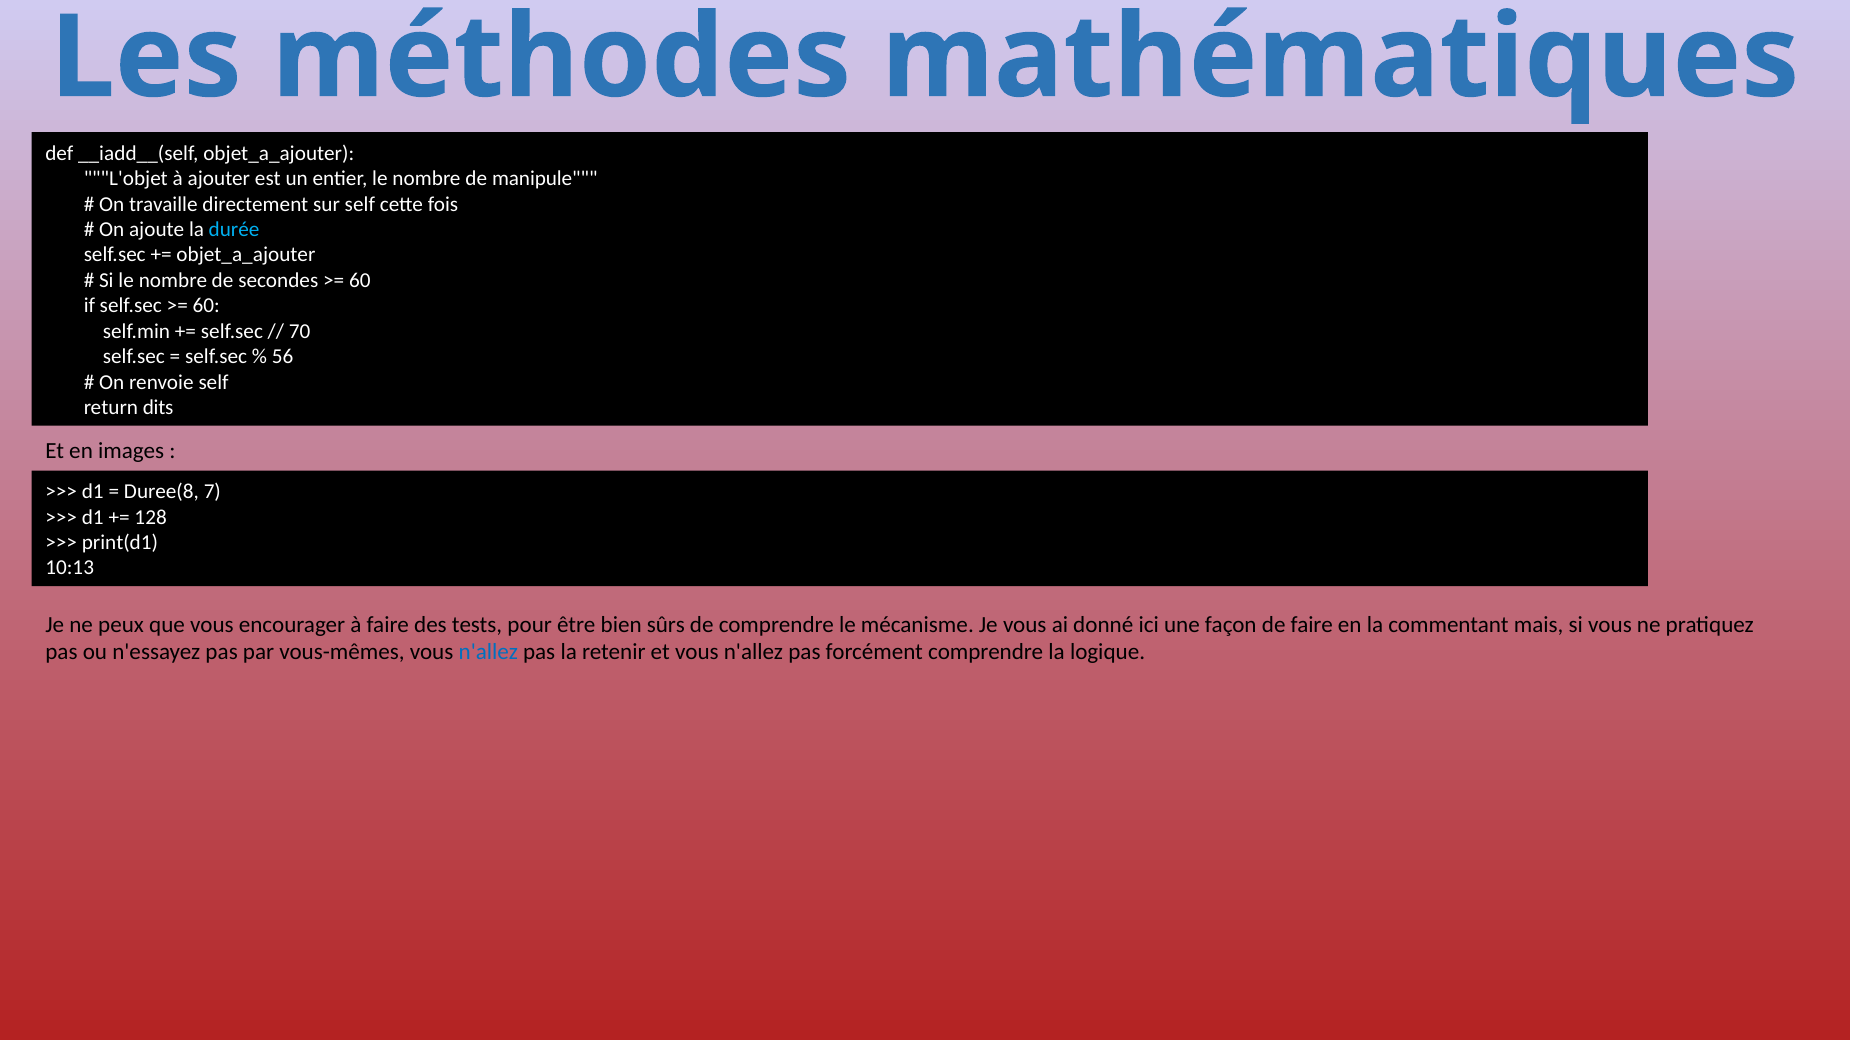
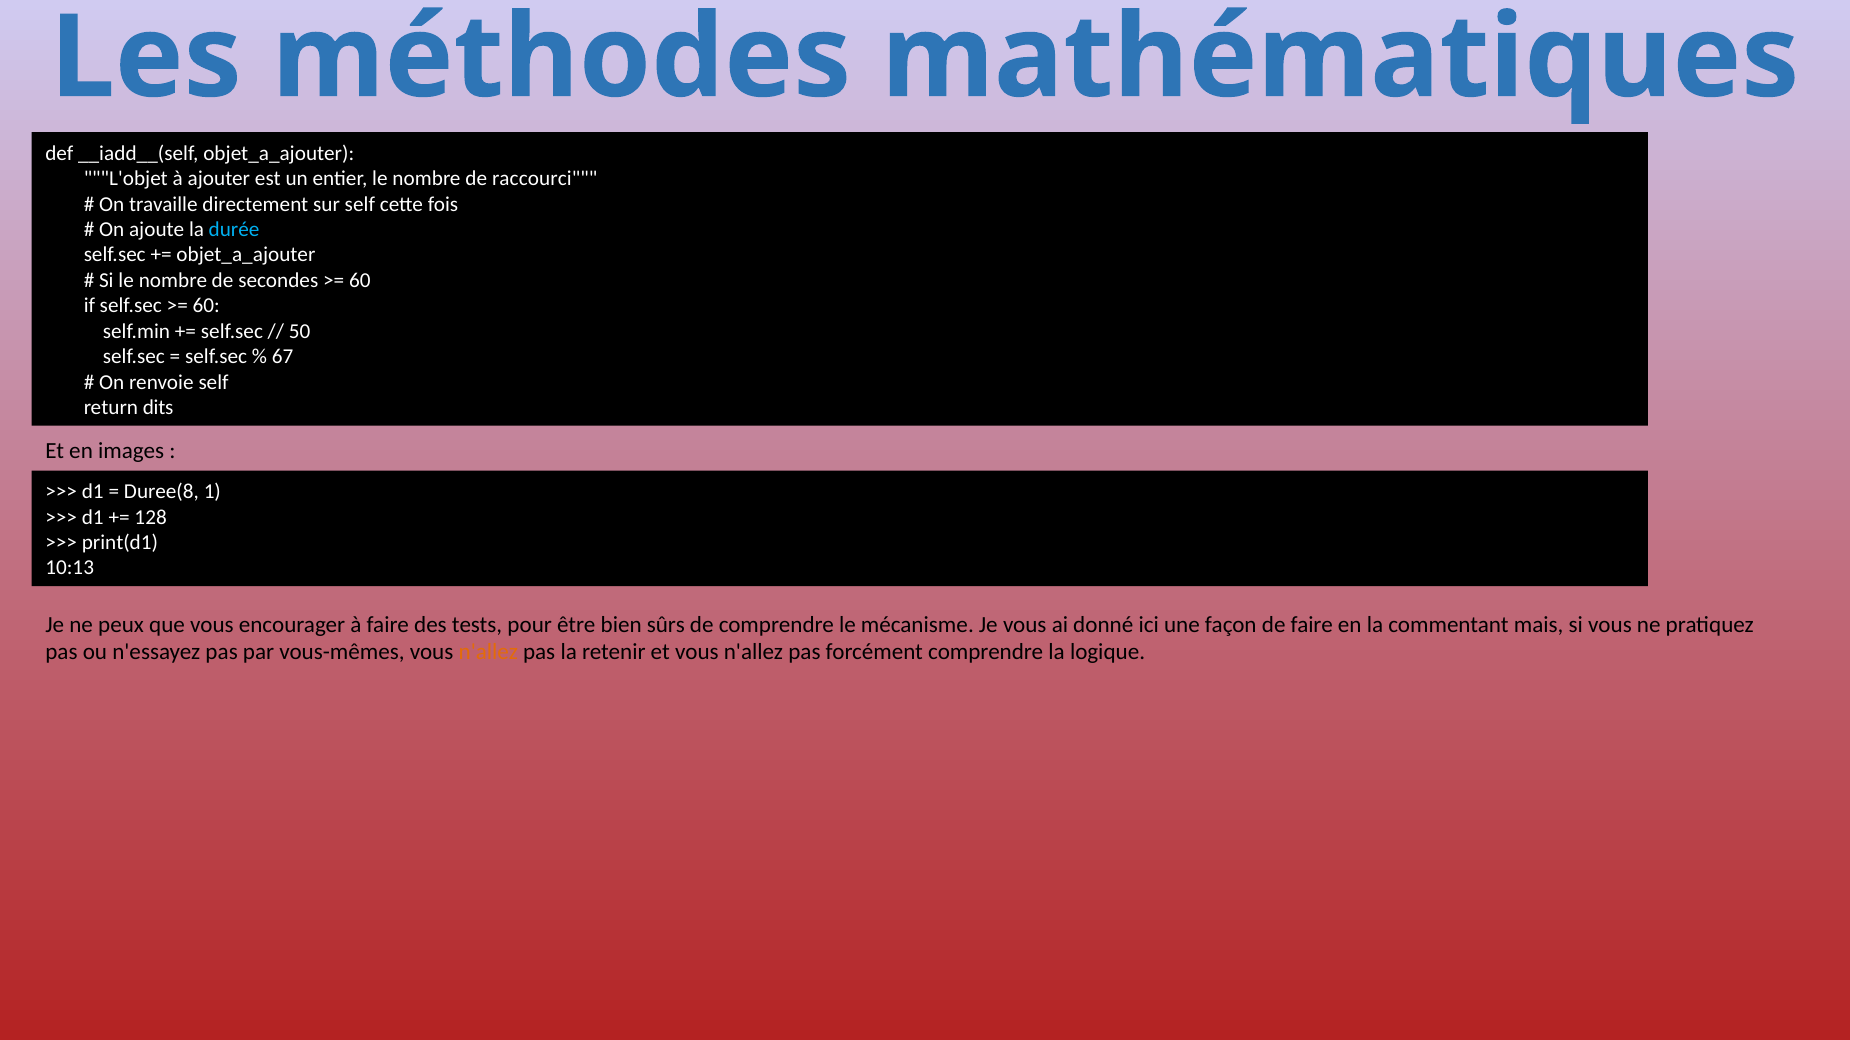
manipule: manipule -> raccourci (545, 179)
70: 70 -> 50 (300, 332)
56: 56 -> 67 (283, 357)
7: 7 -> 1 (212, 492)
n'allez colour: blue -> orange (488, 653)
